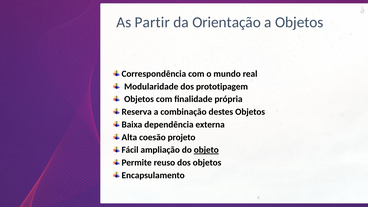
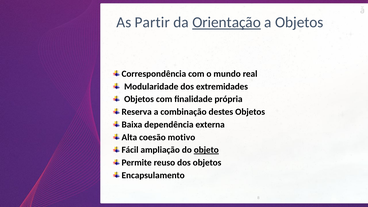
Orientação underline: none -> present (227, 22)
prototipagem: prototipagem -> extremidades (222, 86)
projeto: projeto -> motivo (181, 137)
